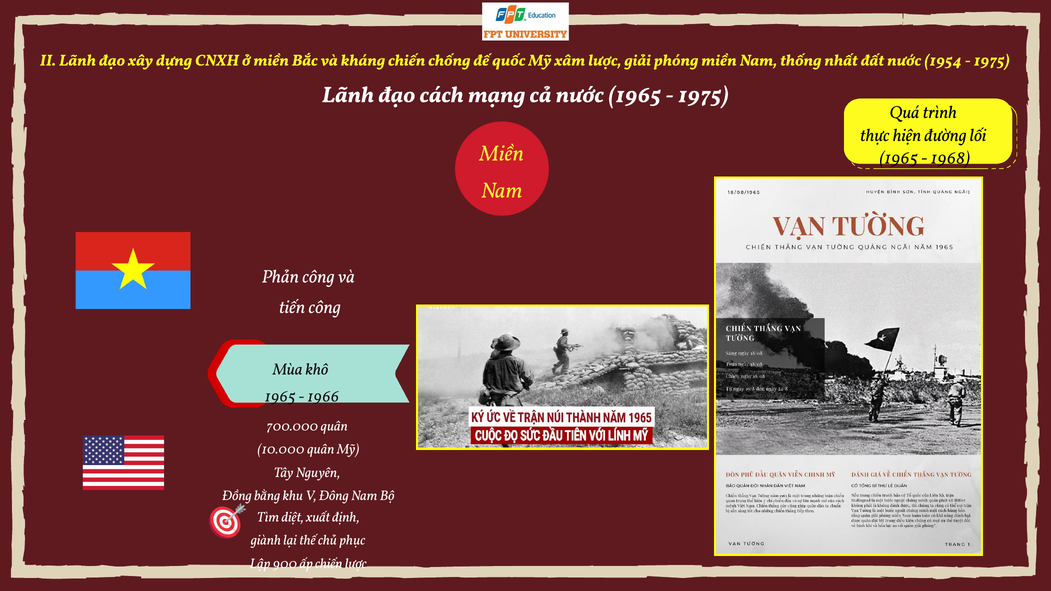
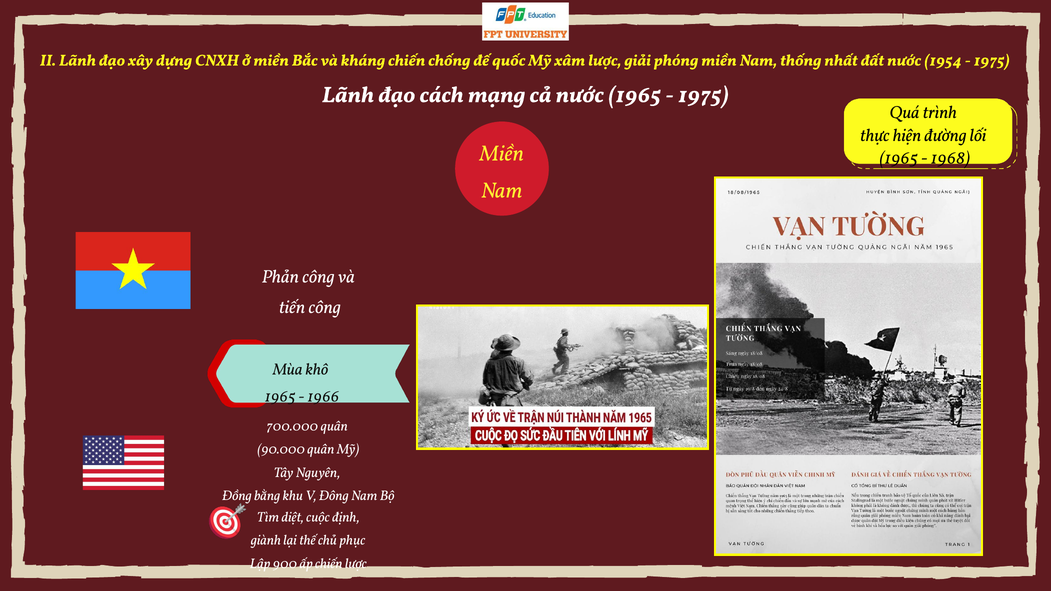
10.000: 10.000 -> 90.000 (281, 450)
xuất: xuất -> cuộc (318, 517)
